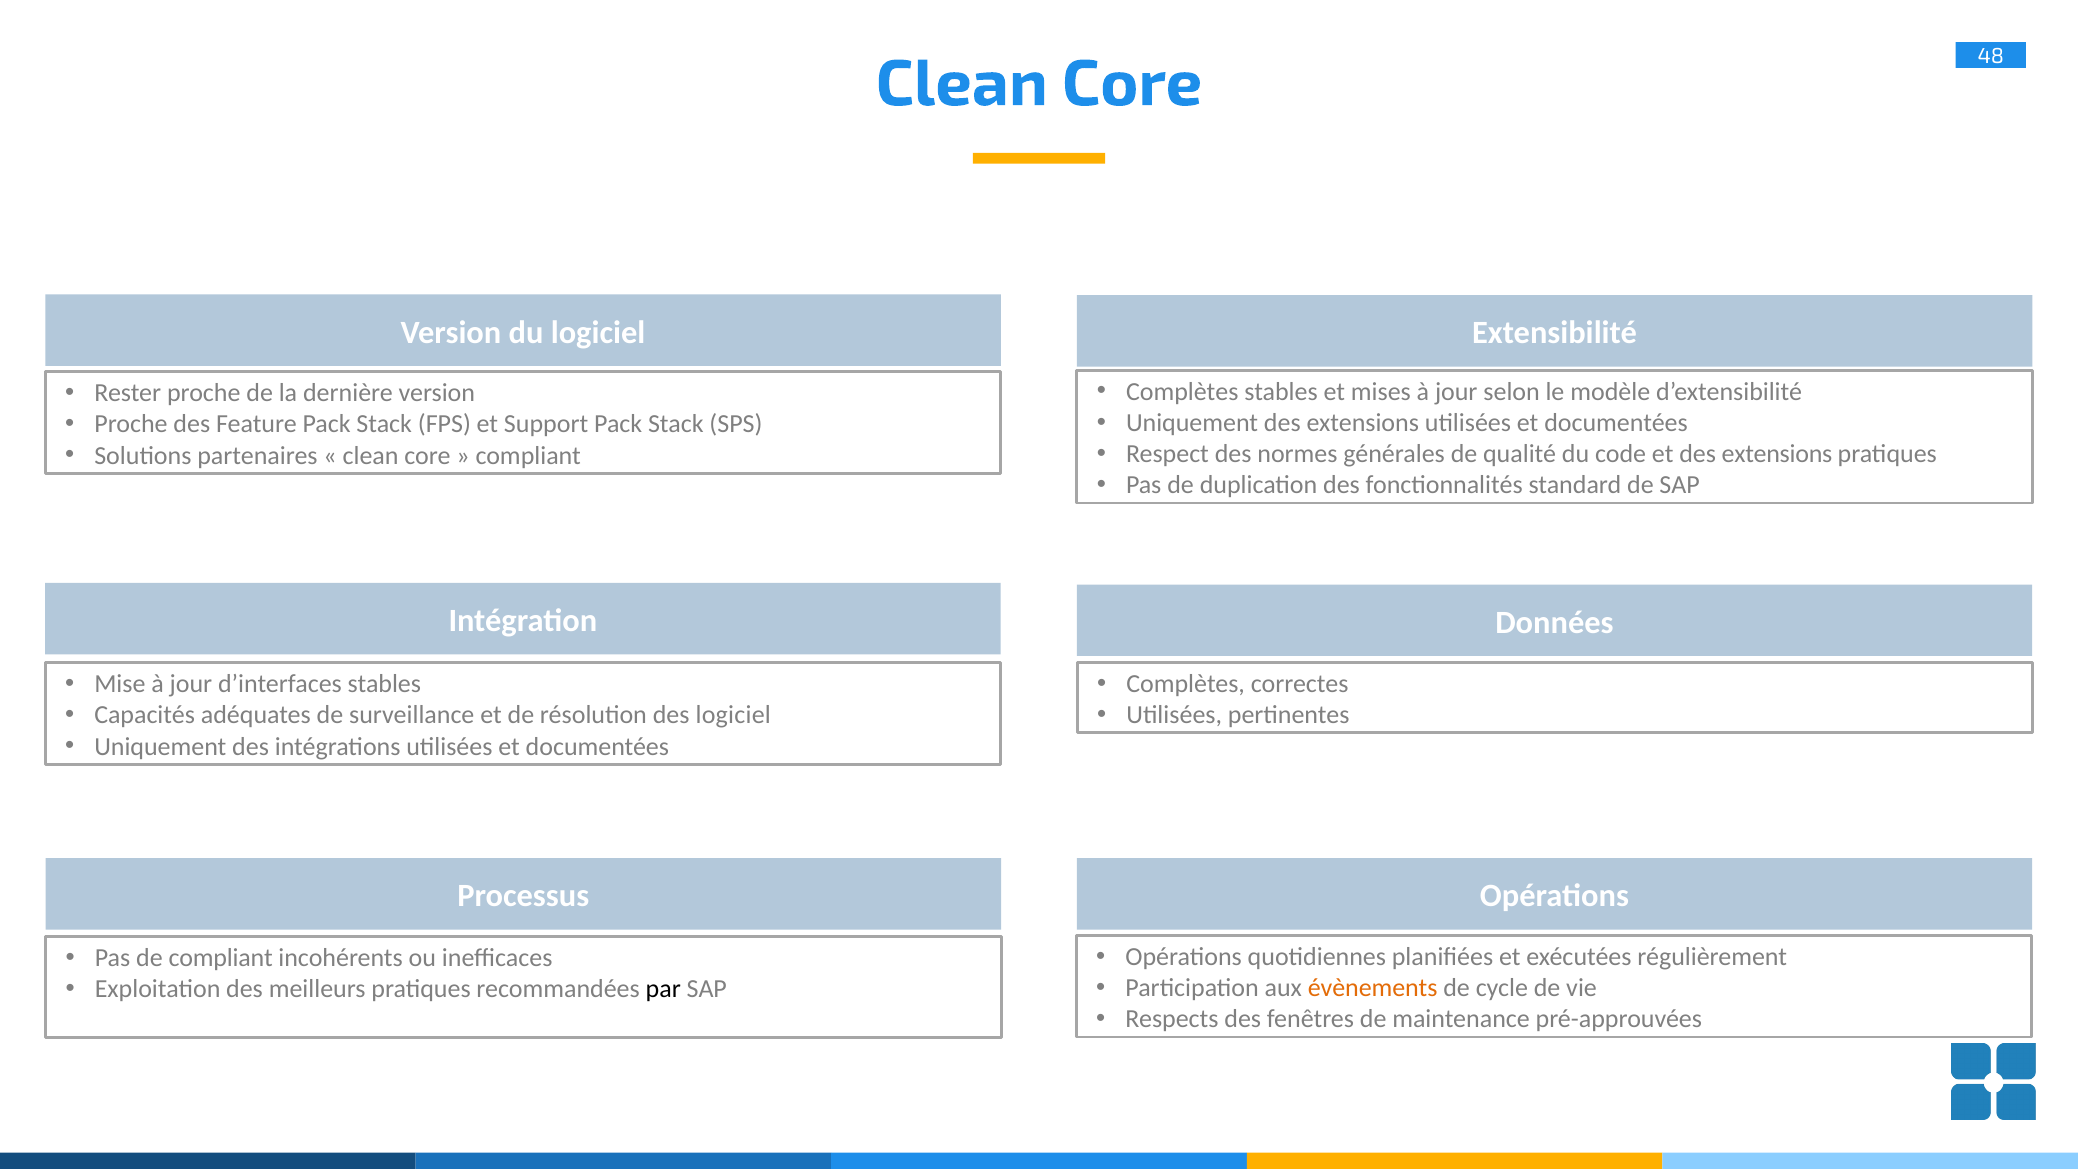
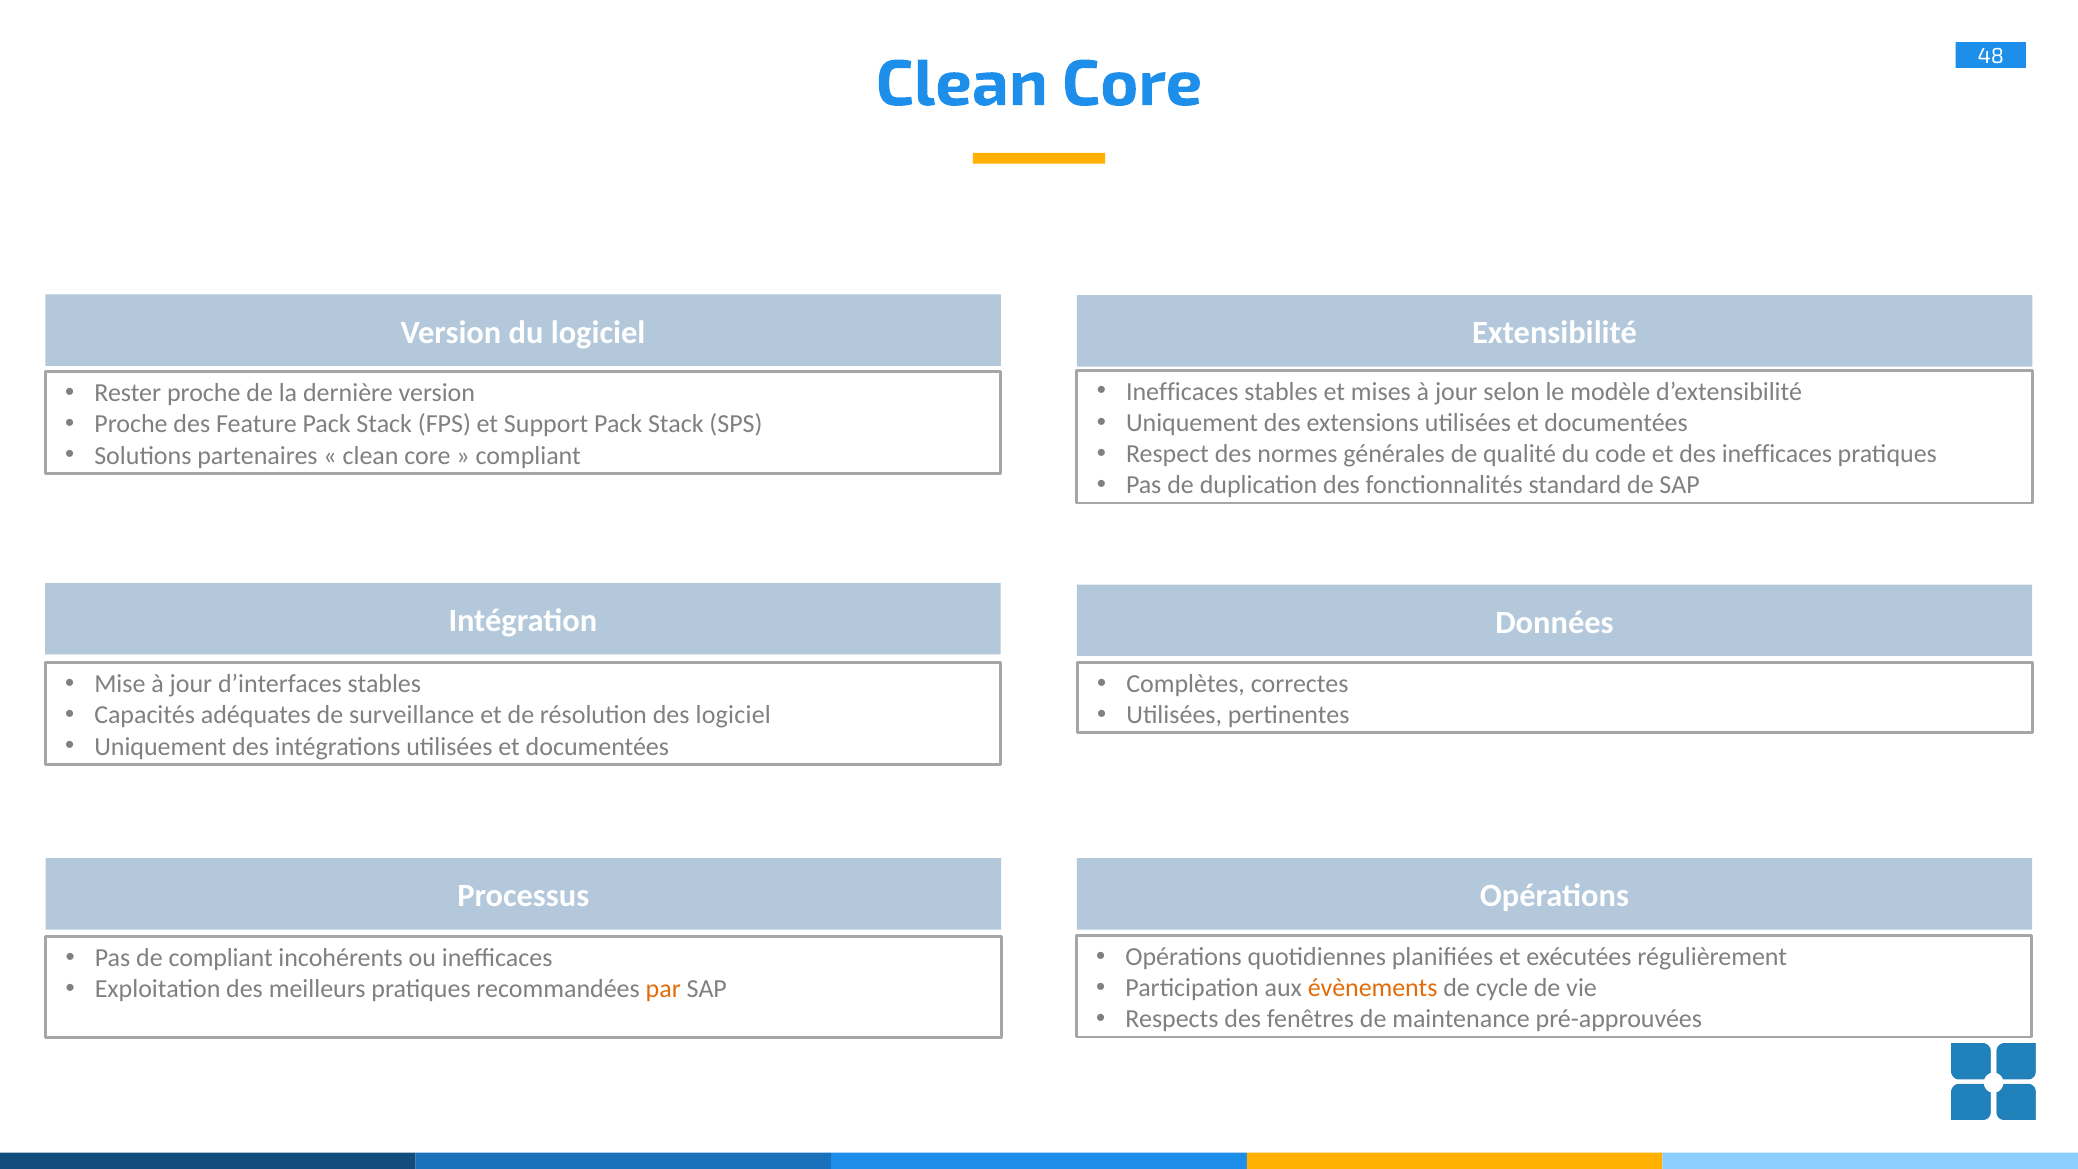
Complètes: Complètes -> Inefficaces (1182, 392)
et des extensions: extensions -> inefficaces (1777, 454)
par colour: black -> orange (663, 989)
